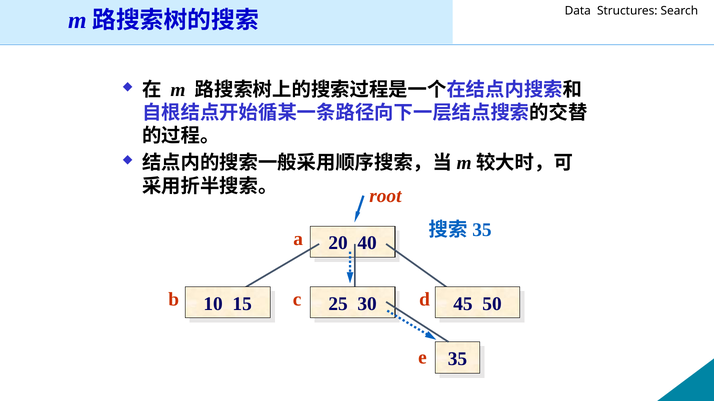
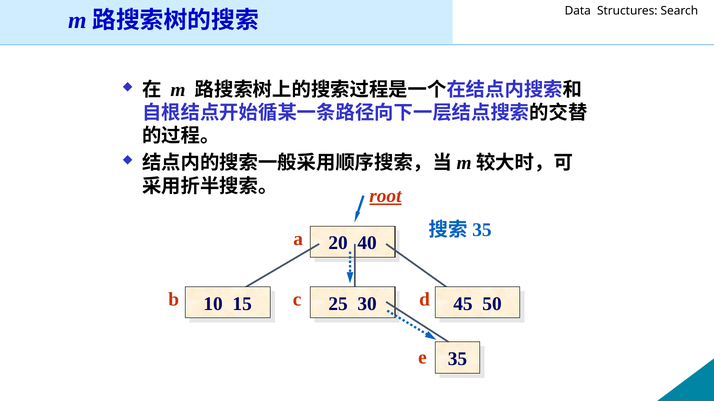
root underline: none -> present (385, 196)
